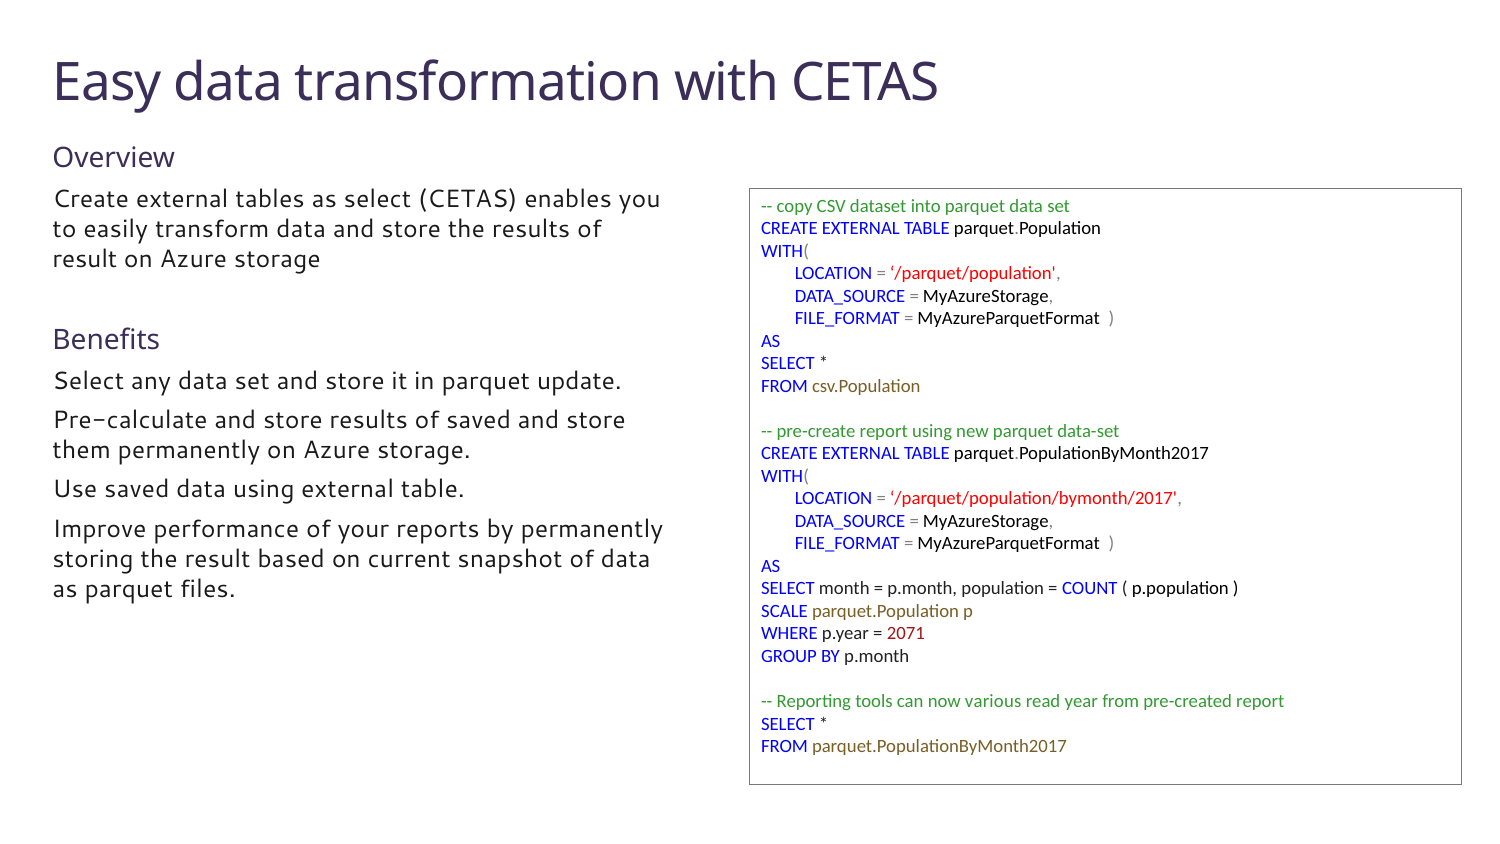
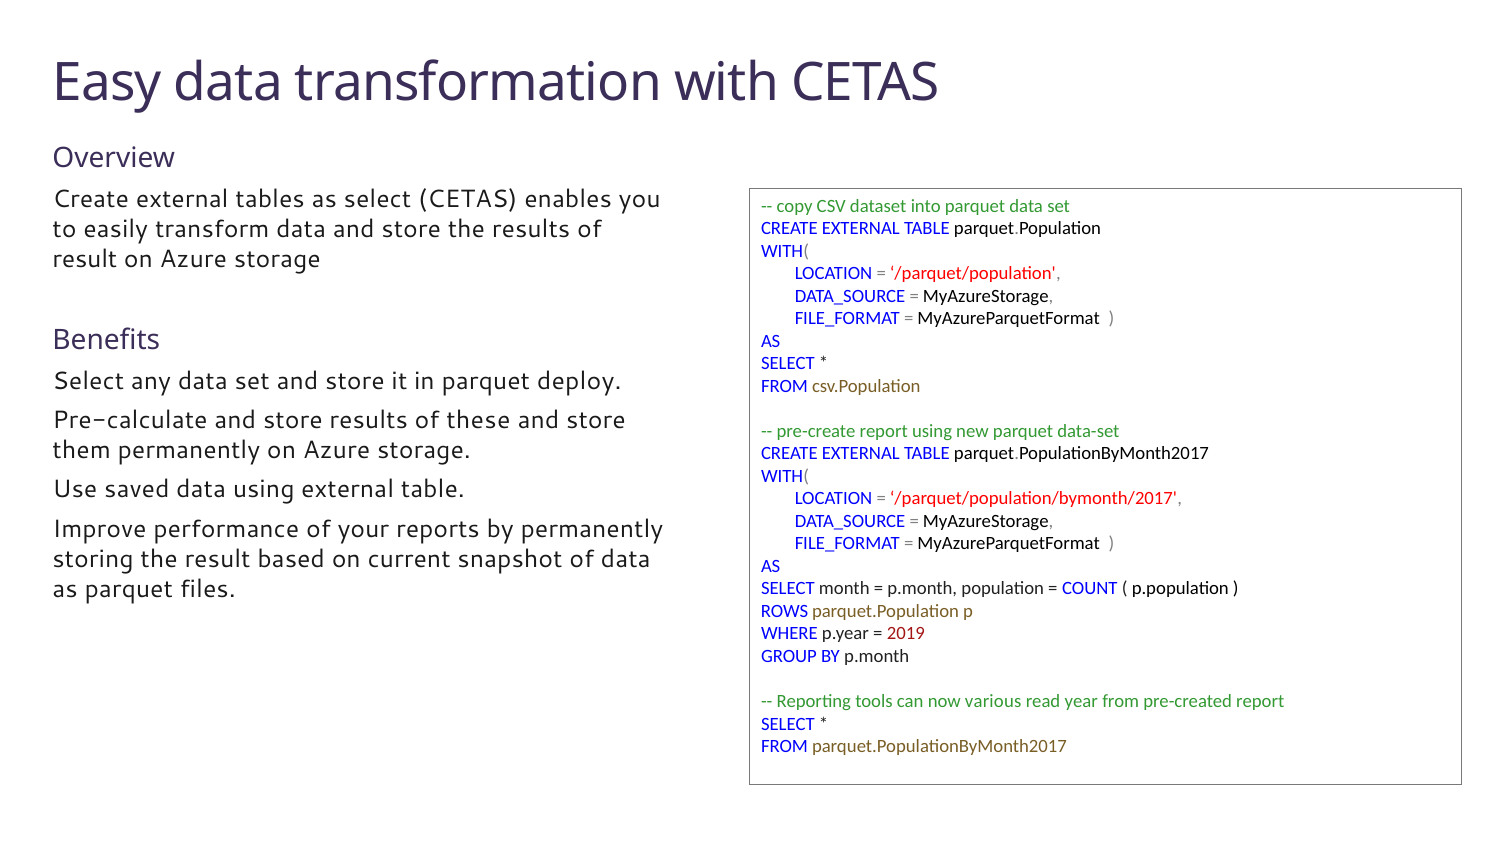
update: update -> deploy (579, 381)
of saved: saved -> these (478, 420)
SCALE: SCALE -> ROWS (785, 611)
2071: 2071 -> 2019 (906, 634)
